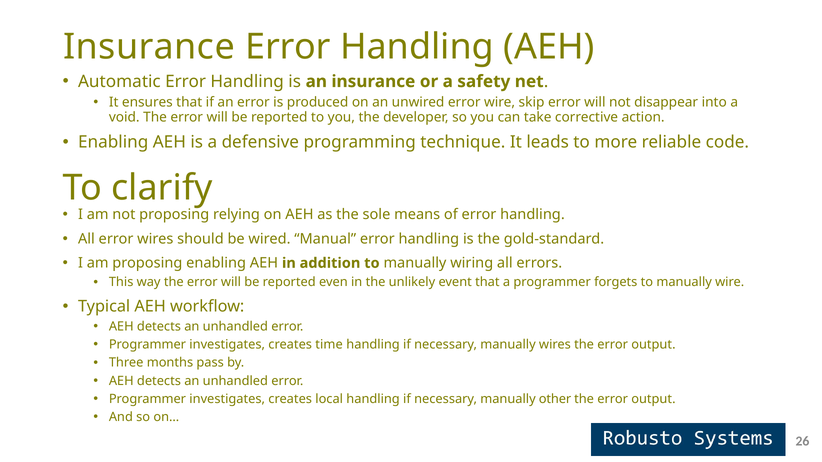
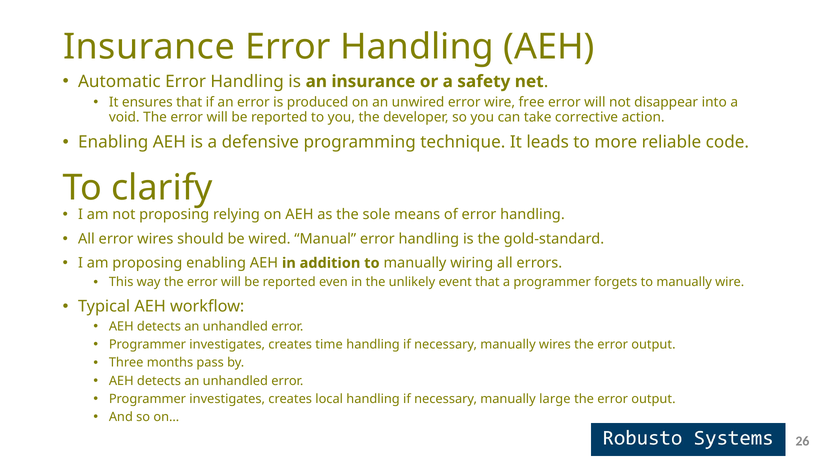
skip: skip -> free (532, 102)
other: other -> large (555, 399)
